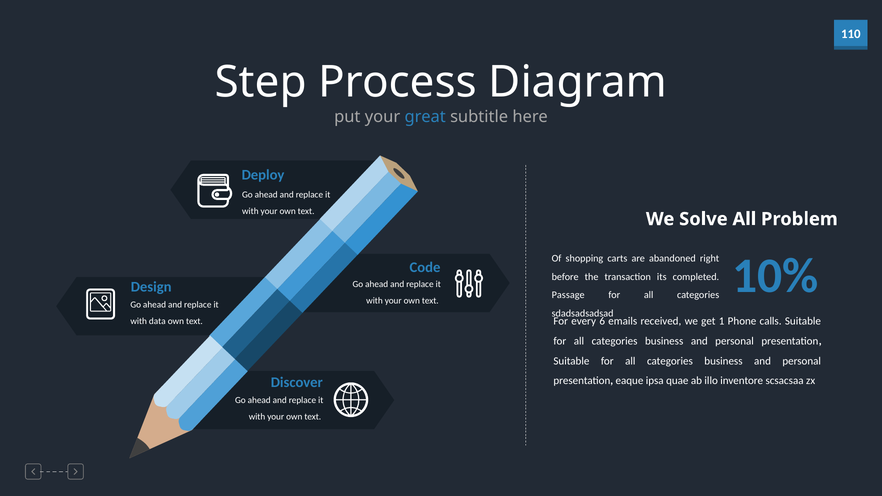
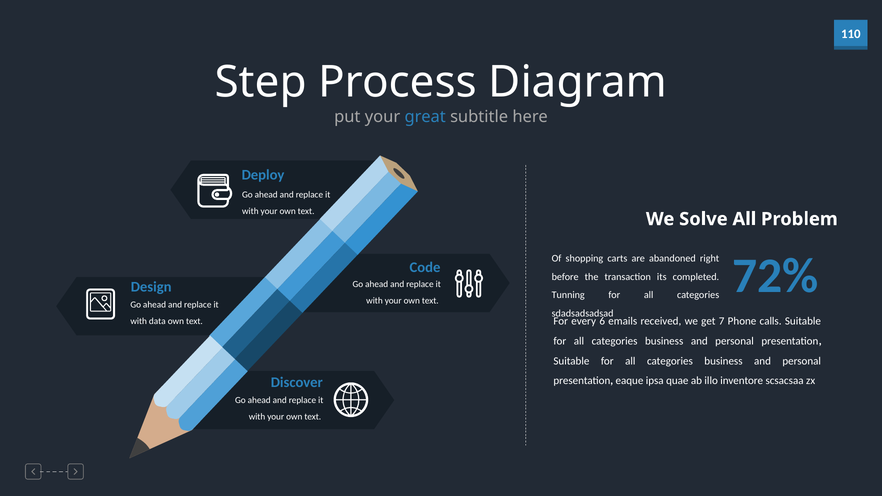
10%: 10% -> 72% (775, 276)
Passage: Passage -> Tunning (568, 295)
1: 1 -> 7 (722, 321)
